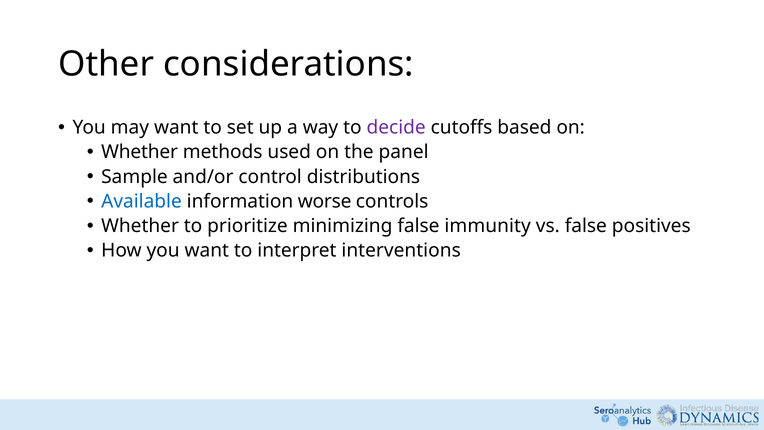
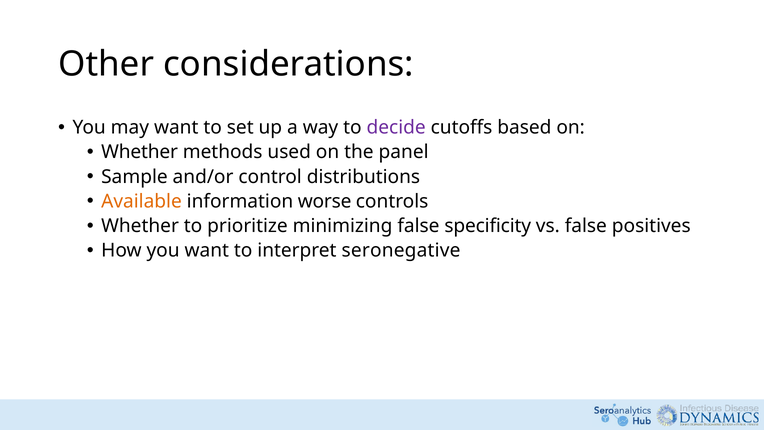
Available colour: blue -> orange (142, 201)
immunity: immunity -> specificity (488, 226)
interventions: interventions -> seronegative (401, 250)
